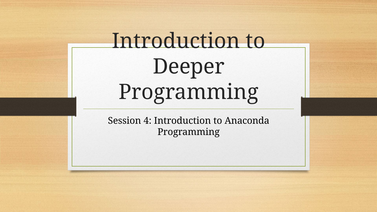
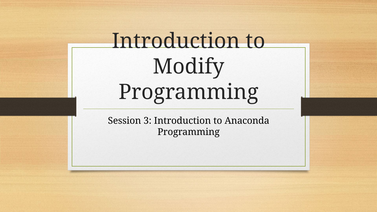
Deeper: Deeper -> Modify (189, 67)
4: 4 -> 3 (148, 121)
